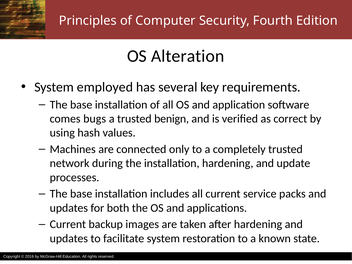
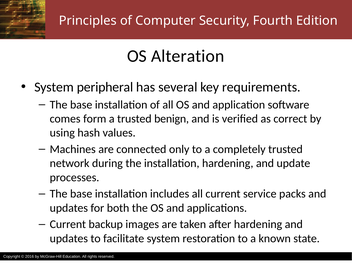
employed: employed -> peripheral (105, 87)
bugs: bugs -> form (95, 119)
